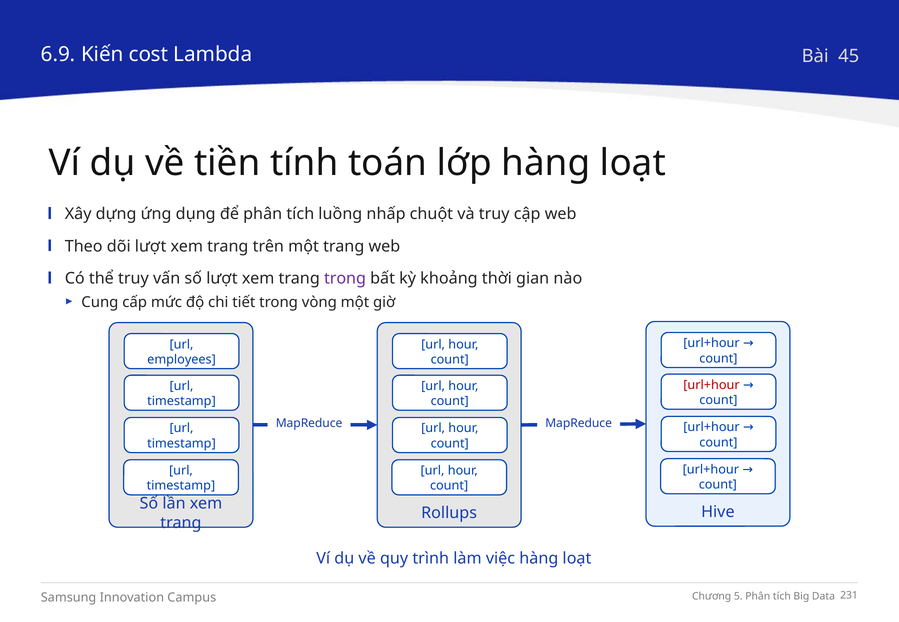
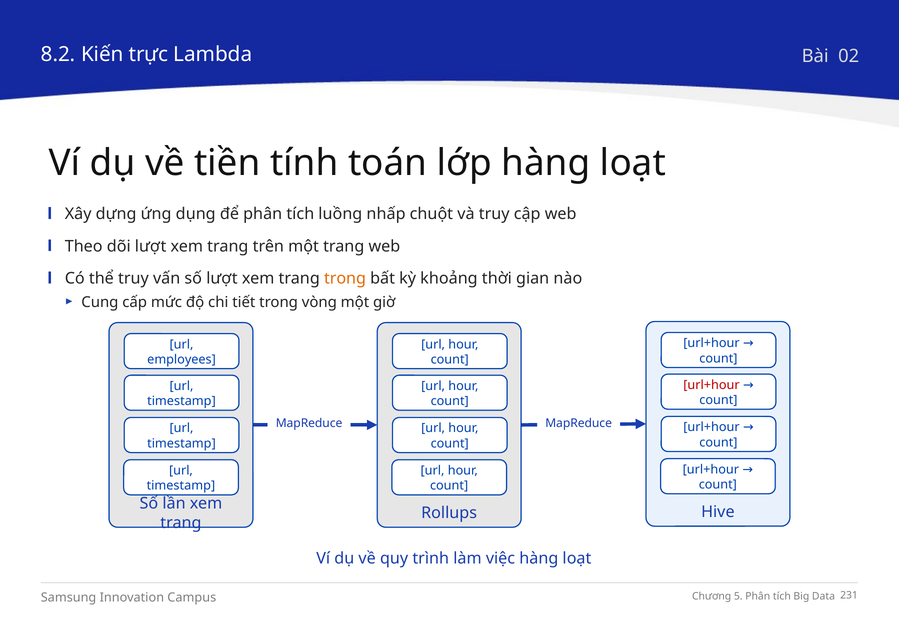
6.9: 6.9 -> 8.2 (58, 55)
cost: cost -> trực (148, 55)
45: 45 -> 02 (849, 56)
trong colour: purple -> orange (345, 279)
